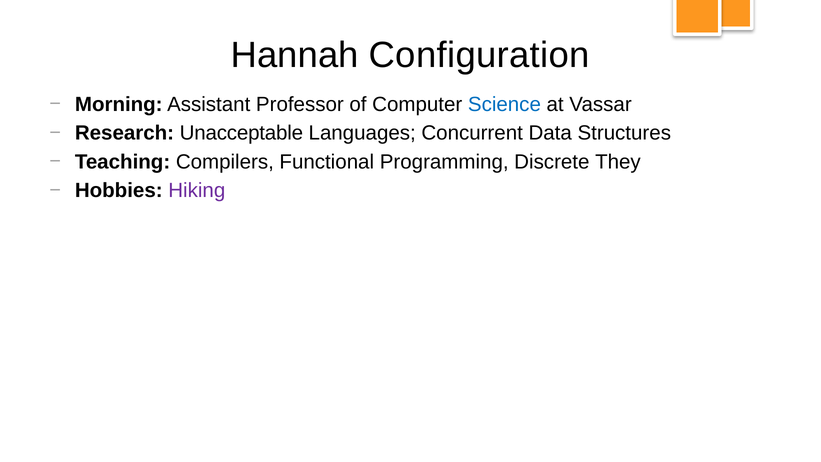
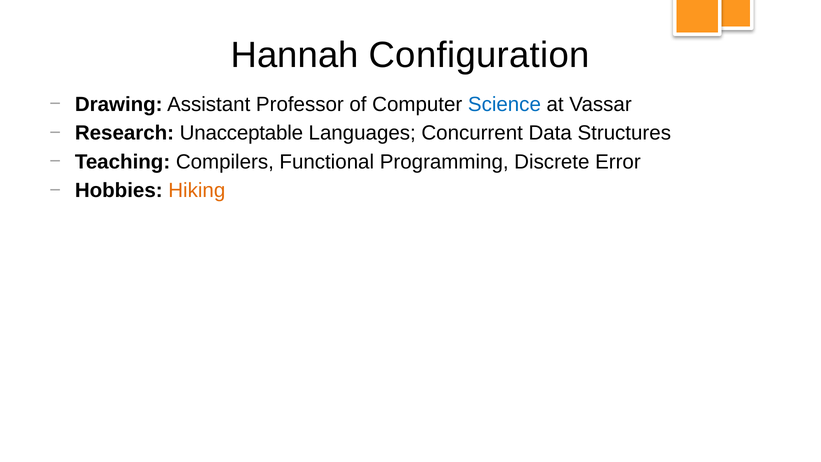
Morning: Morning -> Drawing (119, 104)
They: They -> Error (618, 162)
Hiking colour: purple -> orange (197, 191)
